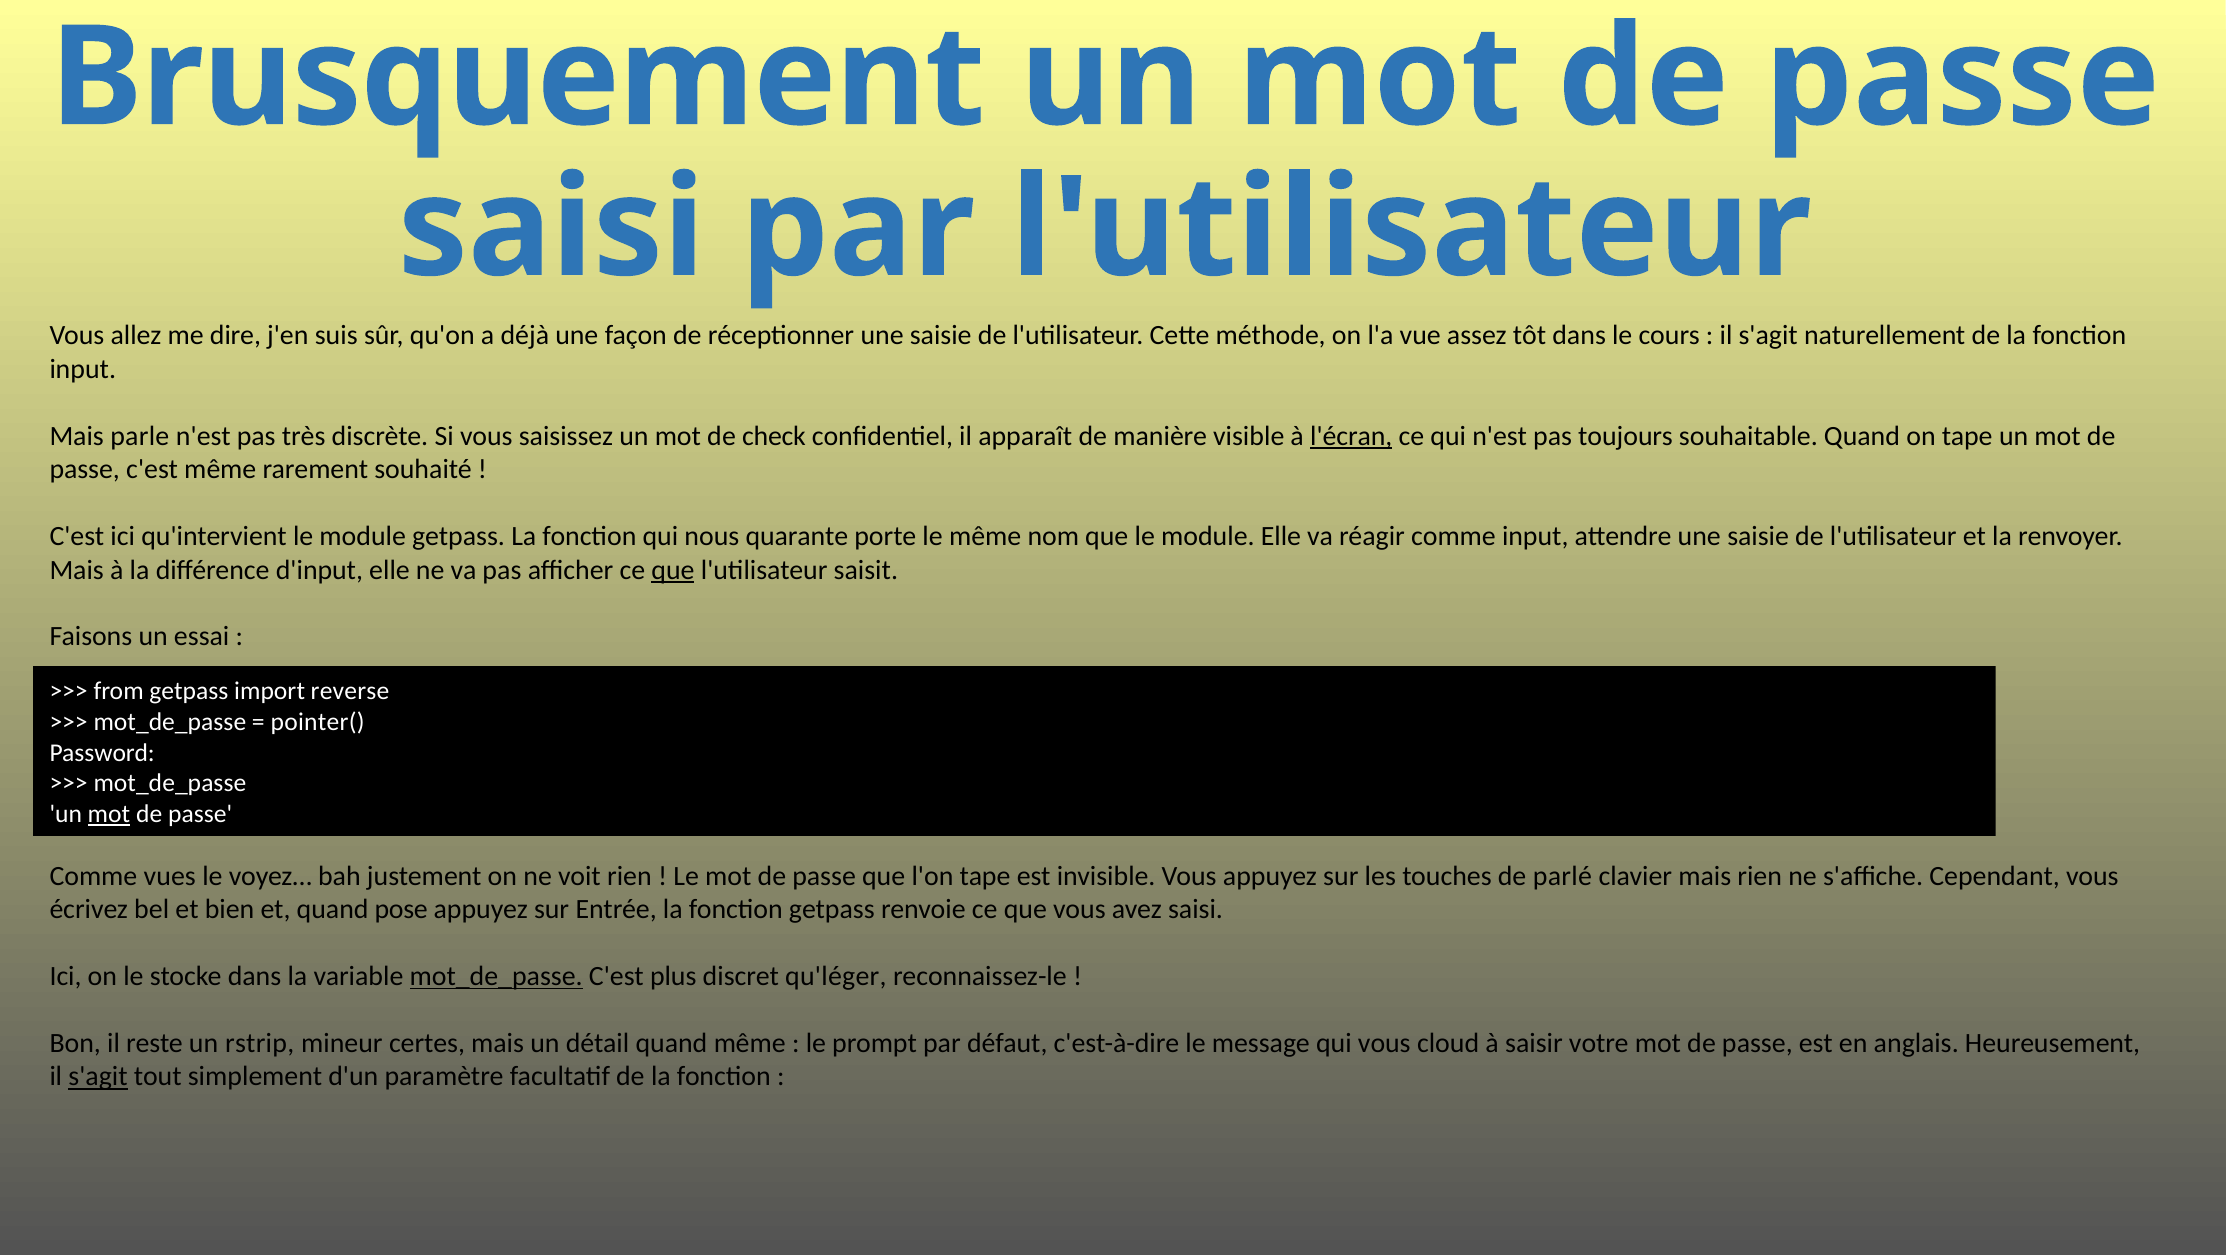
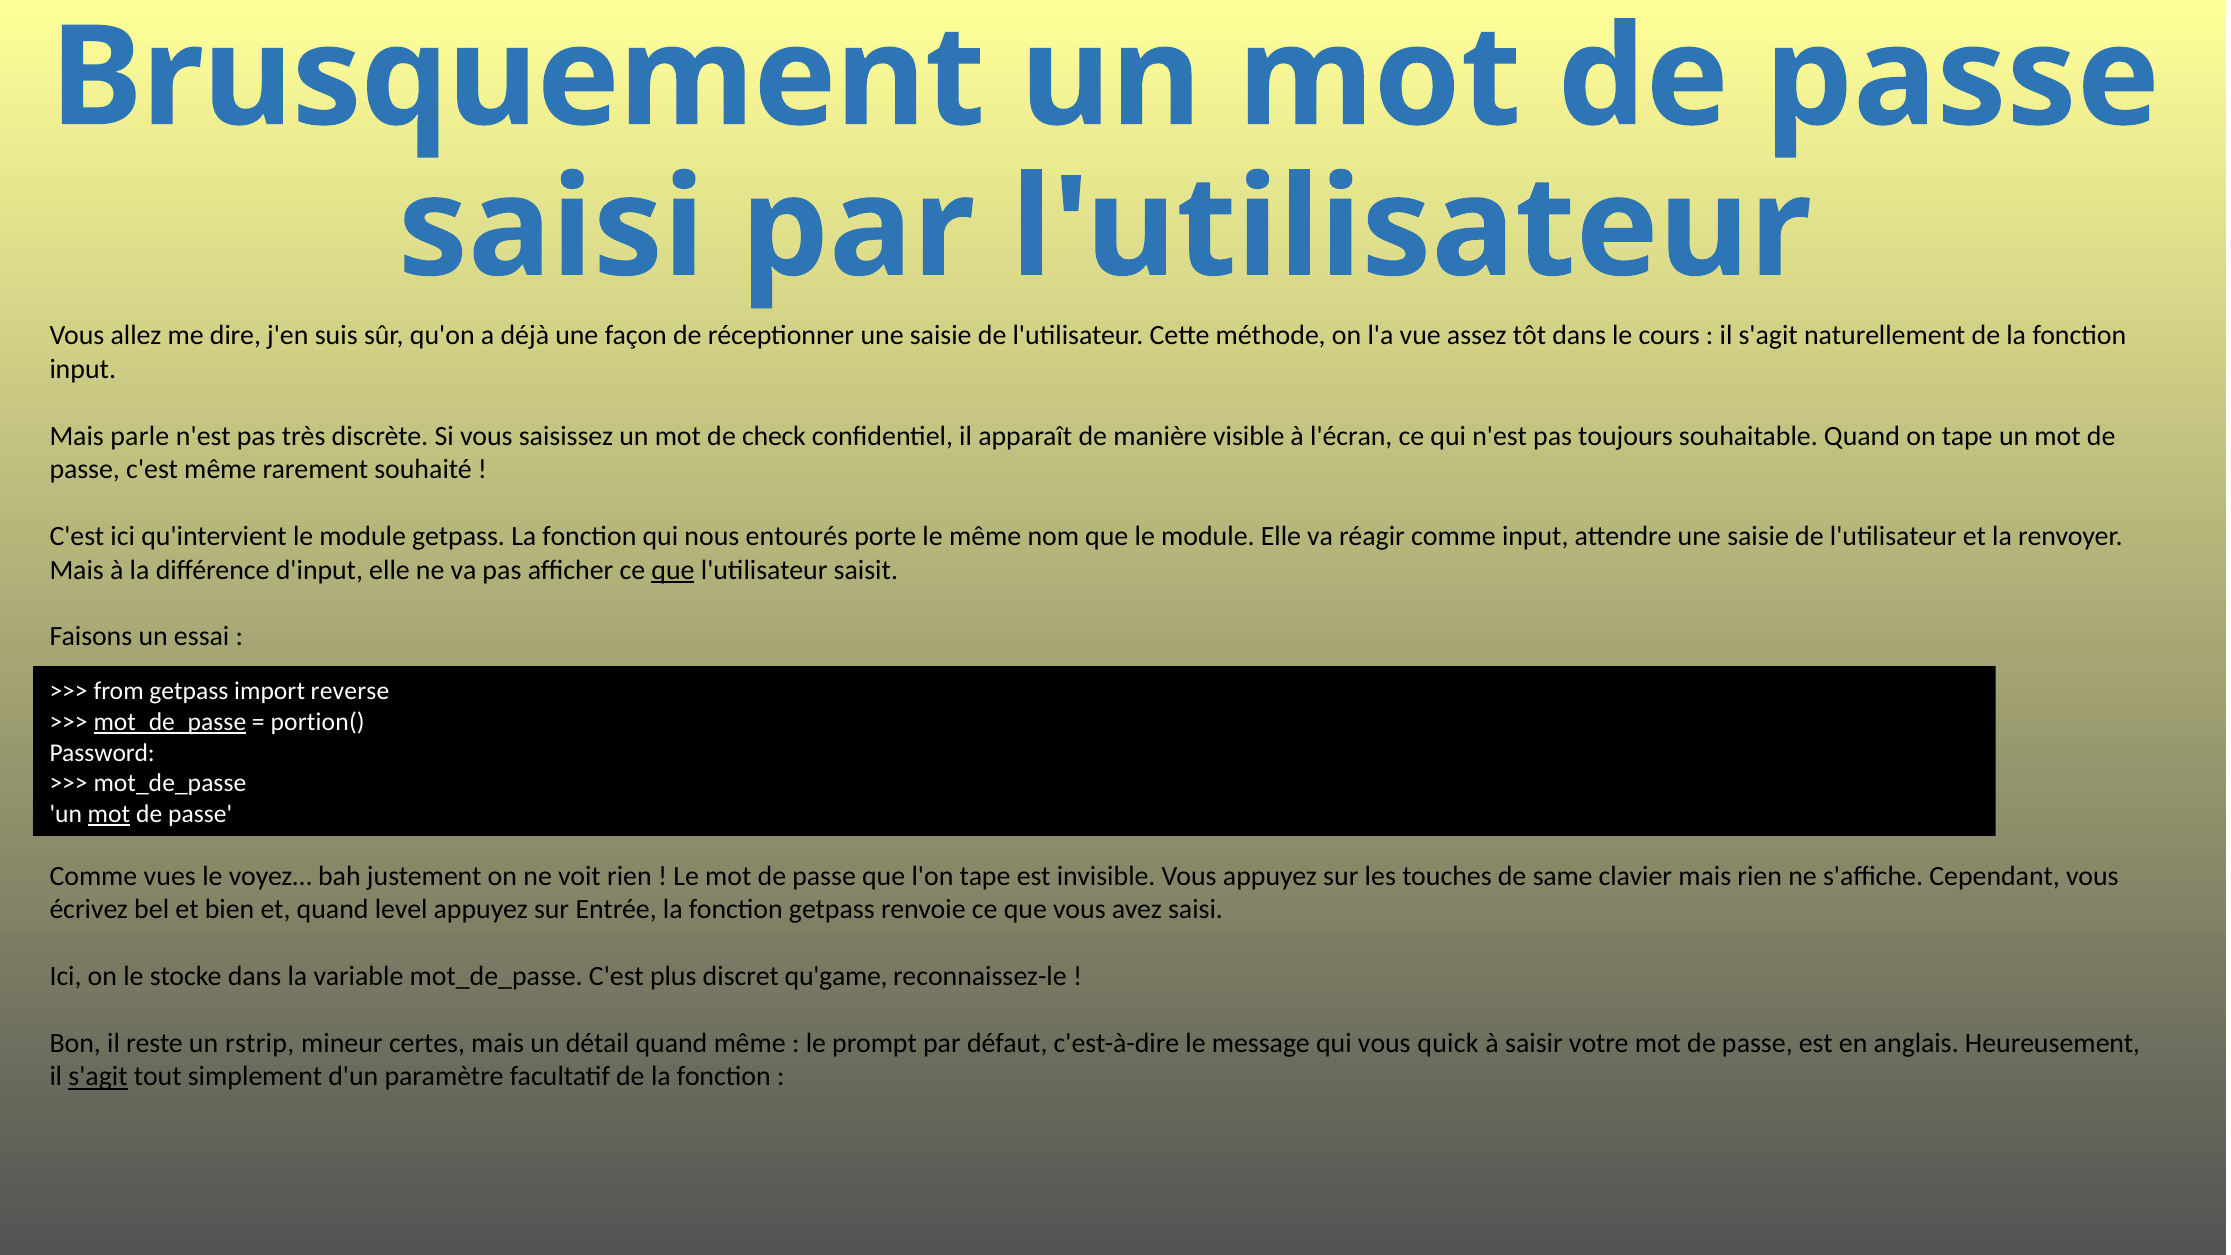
l'écran underline: present -> none (1351, 436)
quarante: quarante -> entourés (797, 536)
mot_de_passe underline: none -> present (170, 722)
pointer(: pointer( -> portion( (318, 722)
parlé: parlé -> same (1563, 876)
pose: pose -> level (401, 909)
mot_de_passe underline: present -> none (496, 976)
qu'léger: qu'léger -> qu'game (836, 976)
cloud: cloud -> quick (1448, 1043)
